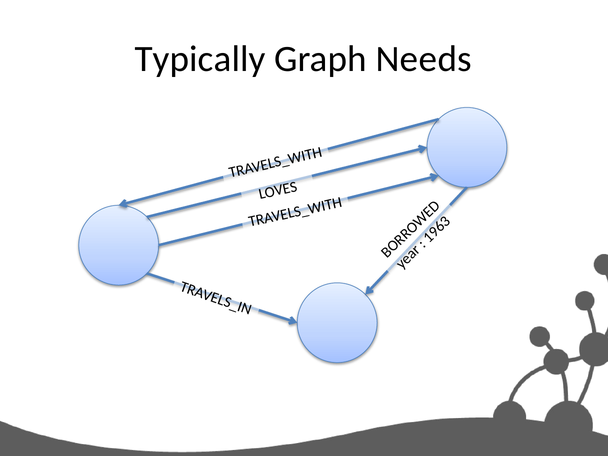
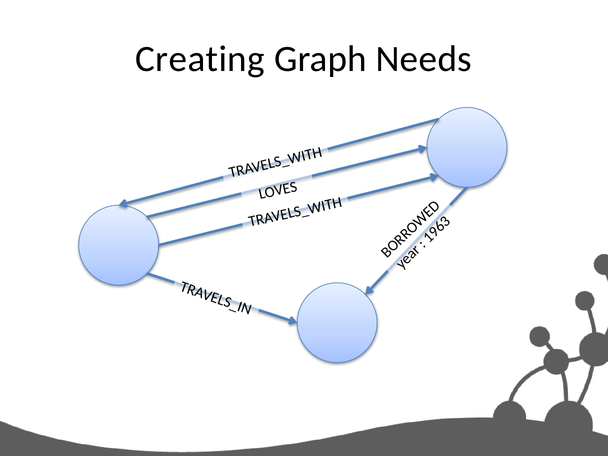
Typically: Typically -> Creating (200, 59)
